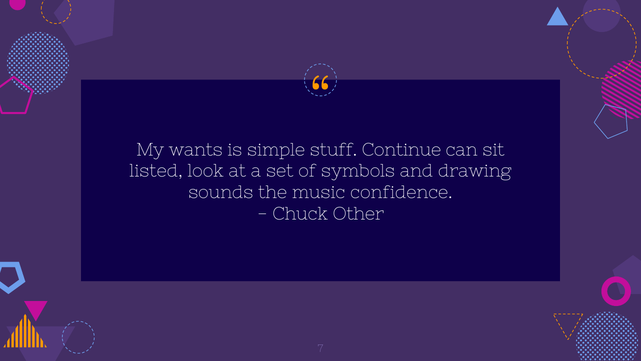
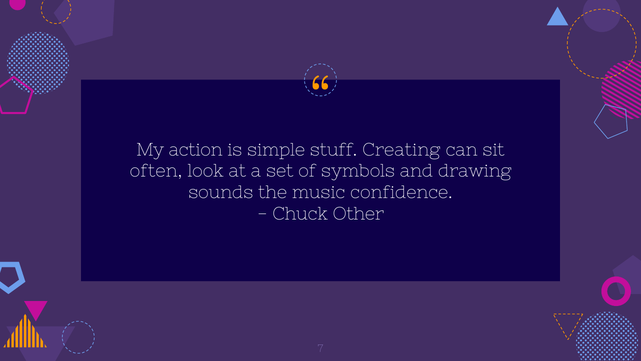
wants: wants -> action (196, 149)
Continue: Continue -> Creating (401, 149)
listed: listed -> often (156, 171)
